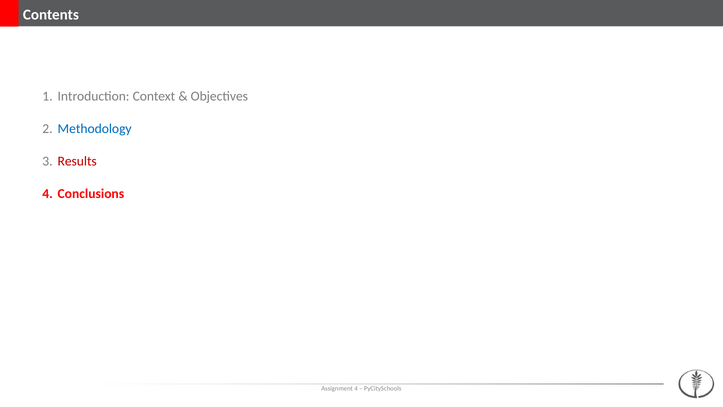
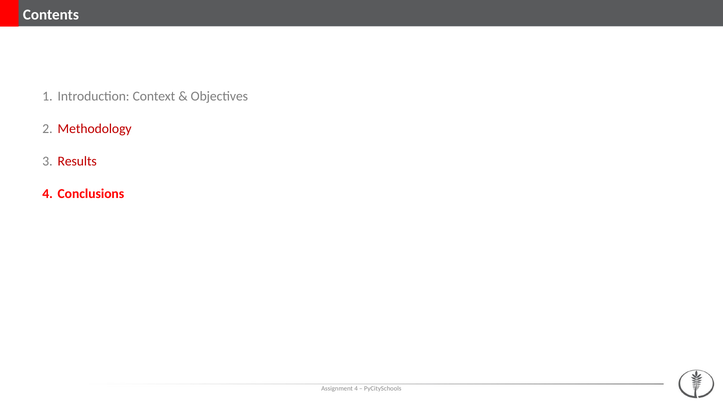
Methodology colour: blue -> red (95, 129)
